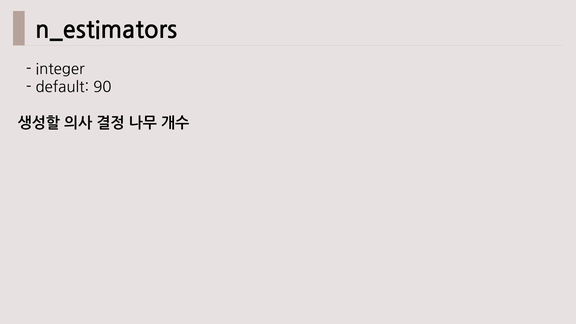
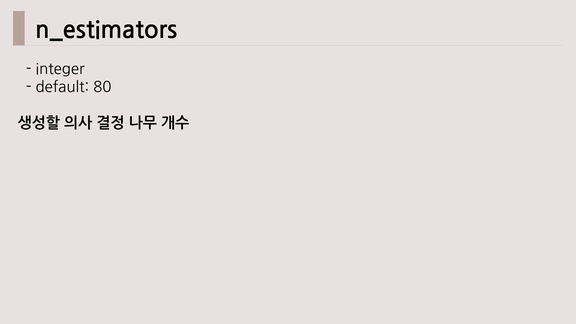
90: 90 -> 80 (102, 87)
